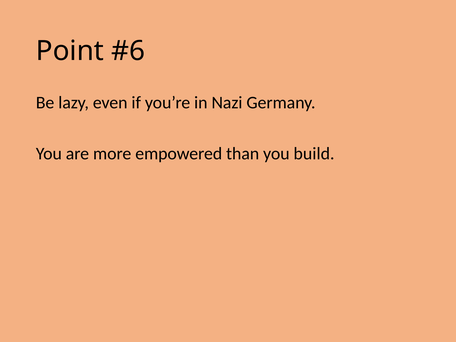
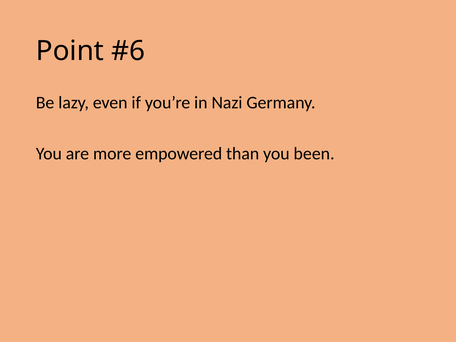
build: build -> been (314, 154)
